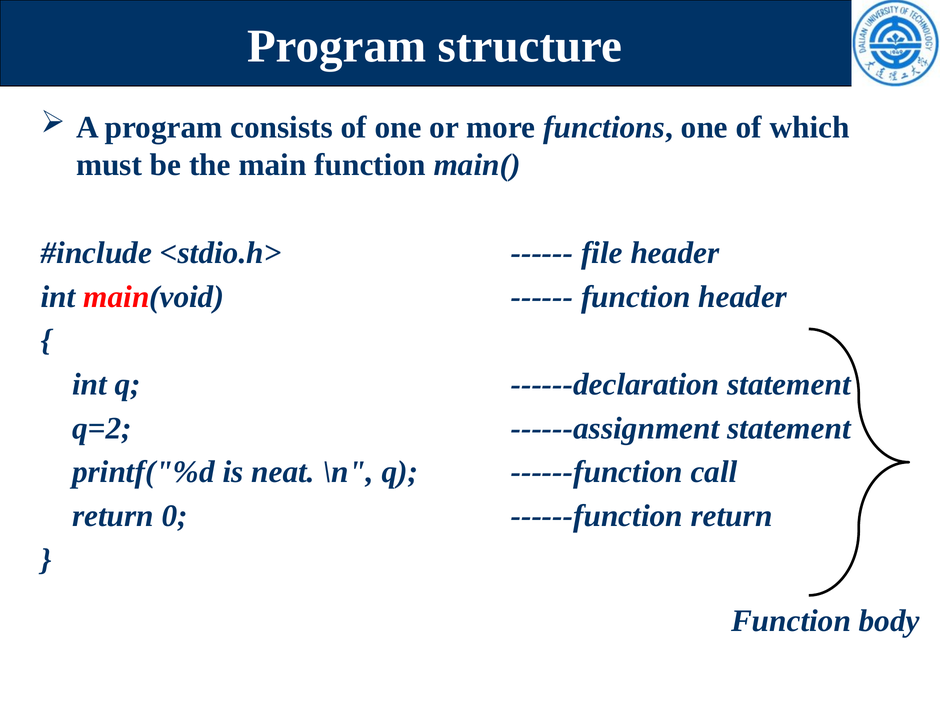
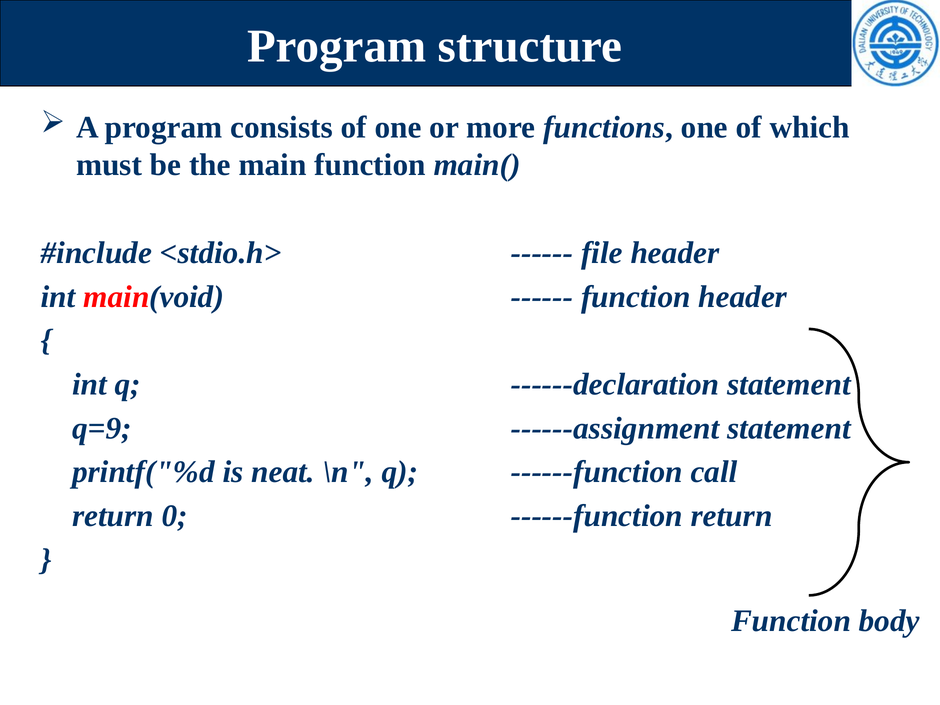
q=2: q=2 -> q=9 (102, 428)
